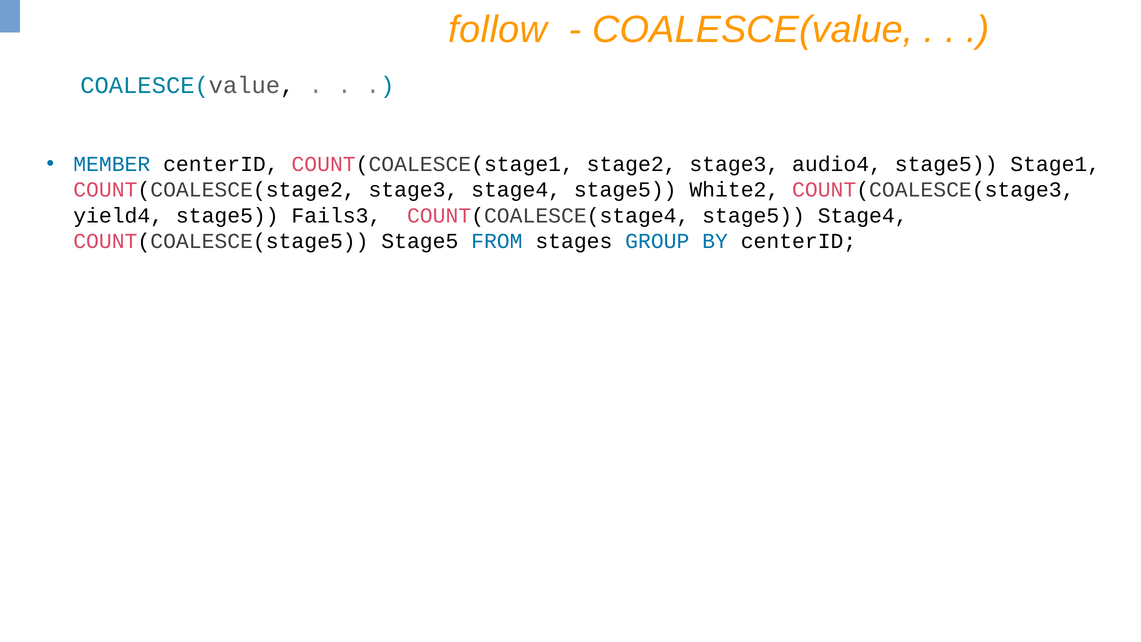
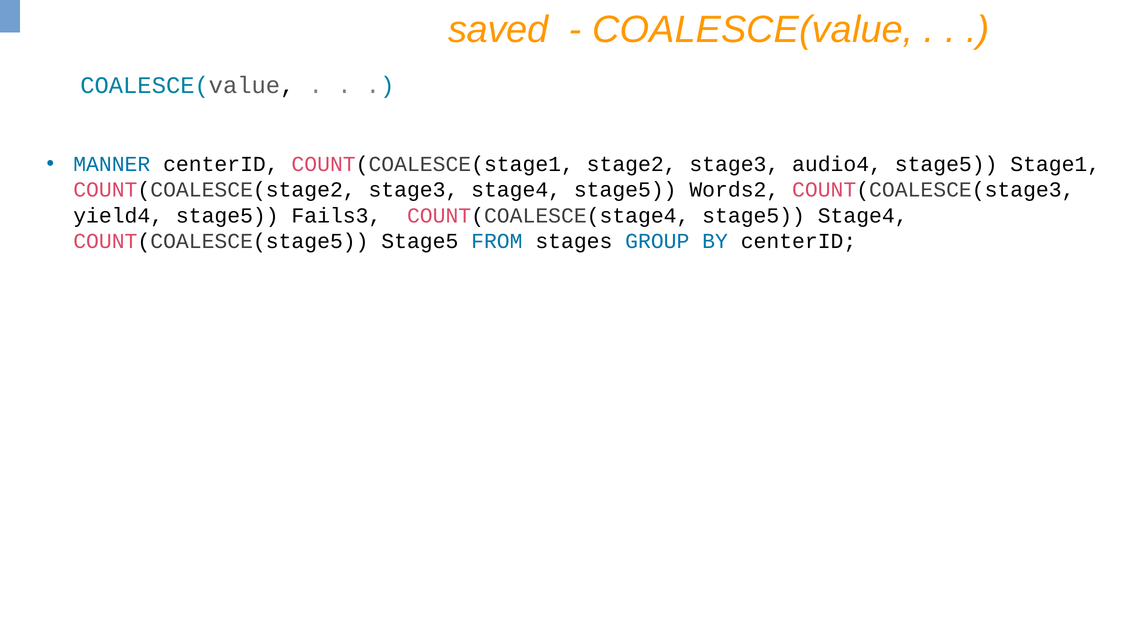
follow: follow -> saved (498, 30)
MEMBER: MEMBER -> MANNER (112, 164)
White2: White2 -> Words2 (734, 190)
